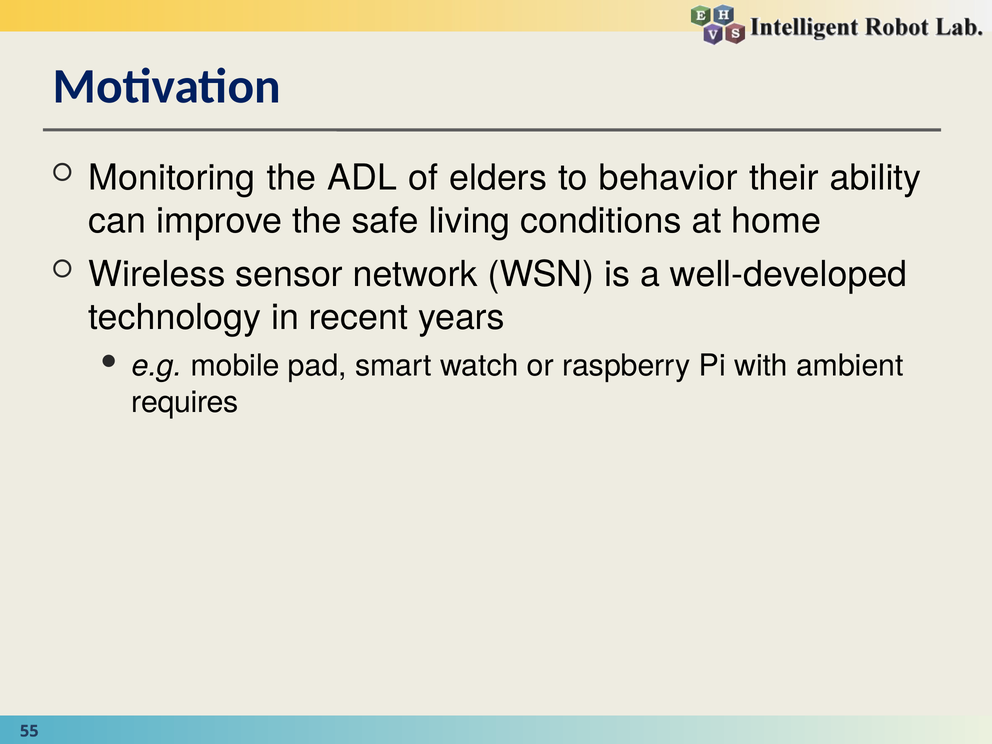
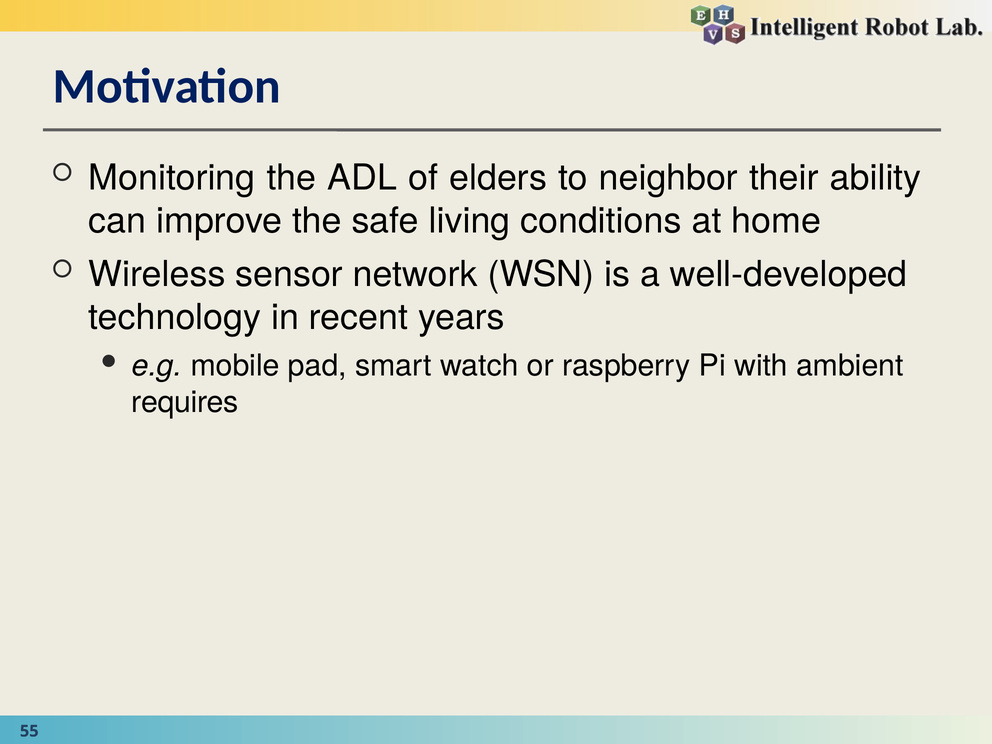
behavior: behavior -> neighbor (668, 178)
